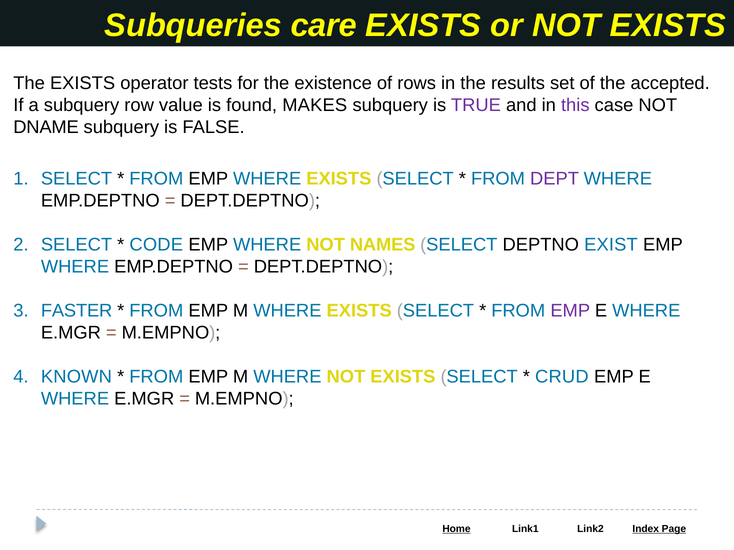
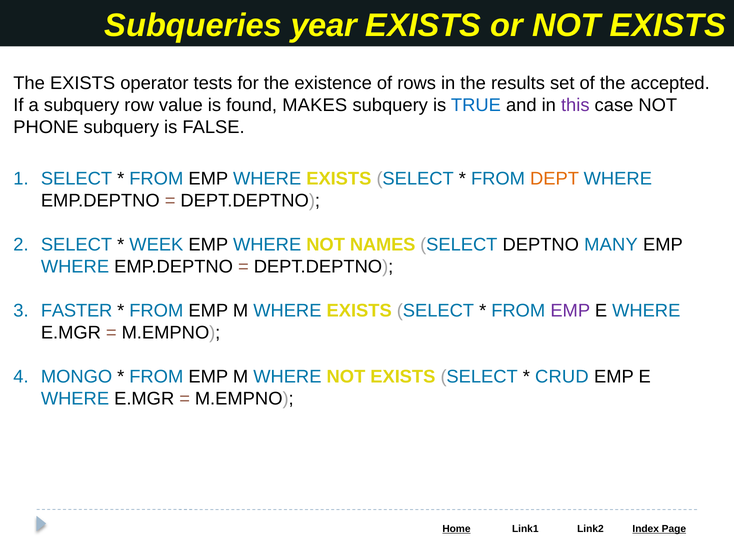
care: care -> year (324, 25)
TRUE colour: purple -> blue (476, 105)
DNAME: DNAME -> PHONE (46, 127)
DEPT colour: purple -> orange (555, 179)
CODE: CODE -> WEEK (156, 245)
EXIST: EXIST -> MANY (611, 245)
KNOWN: KNOWN -> MONGO (77, 377)
